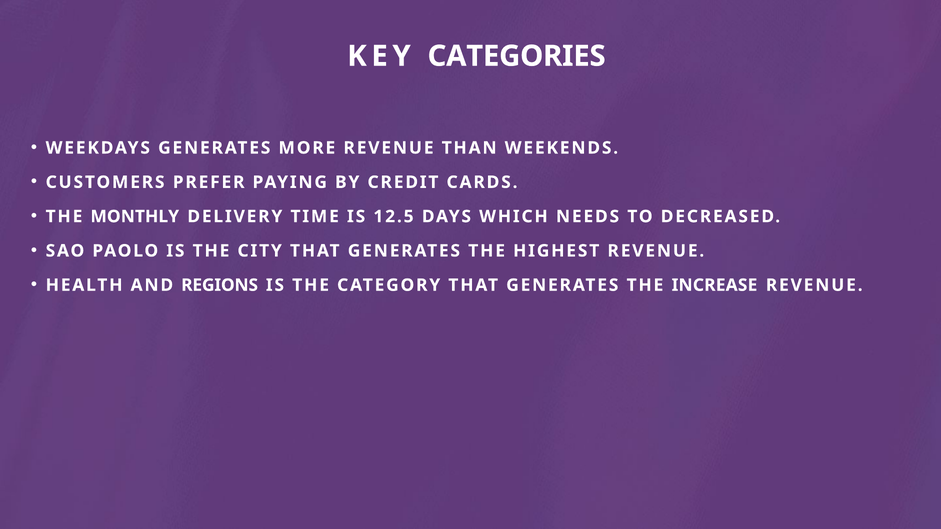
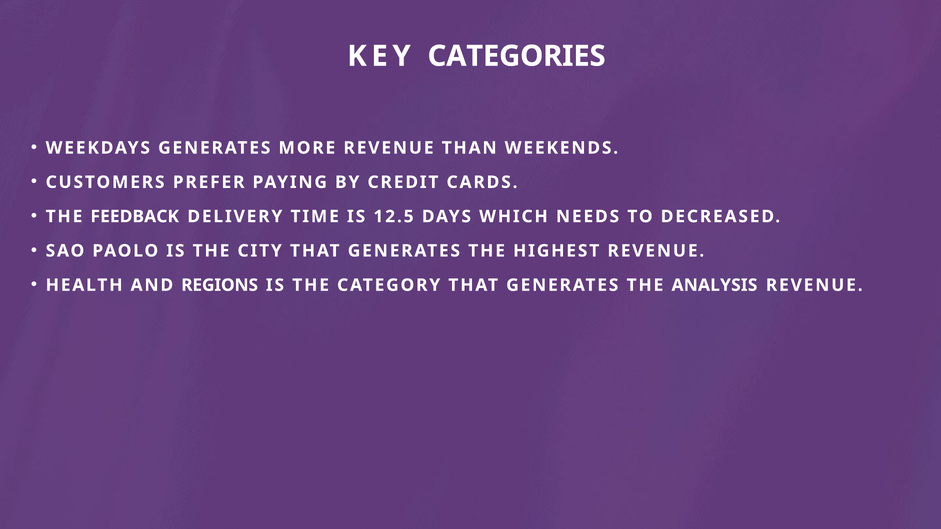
MONTHLY: MONTHLY -> FEEDBACK (135, 217)
INCREASE: INCREASE -> ANALYSIS (714, 285)
